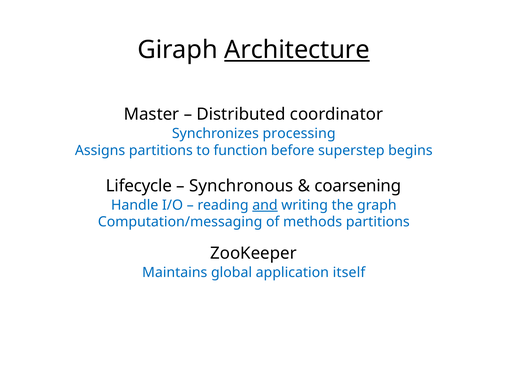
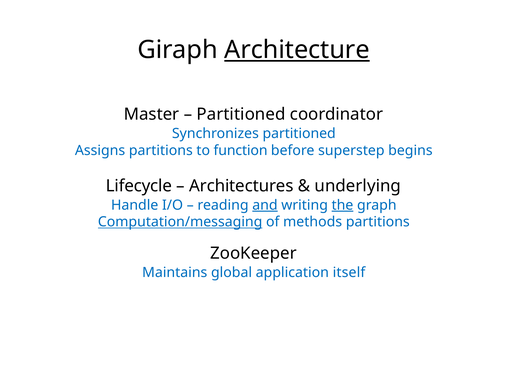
Distributed: Distributed -> Partitioned (241, 114)
Synchronizes processing: processing -> partitioned (299, 134)
Synchronous: Synchronous -> Architectures (241, 186)
coarsening: coarsening -> underlying (358, 186)
the underline: none -> present (342, 205)
Computation/messaging underline: none -> present (180, 222)
